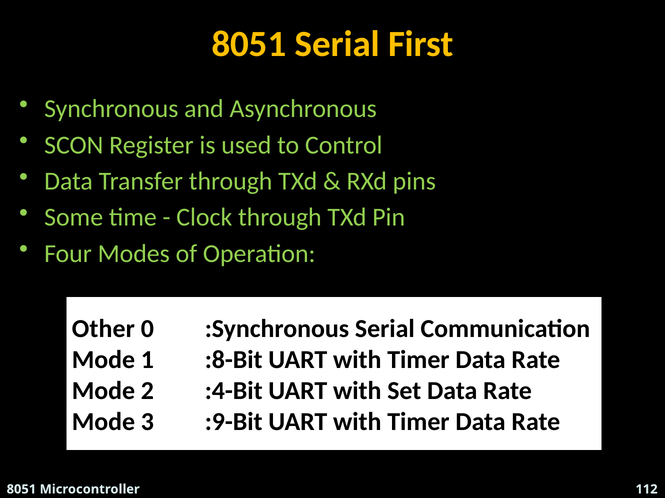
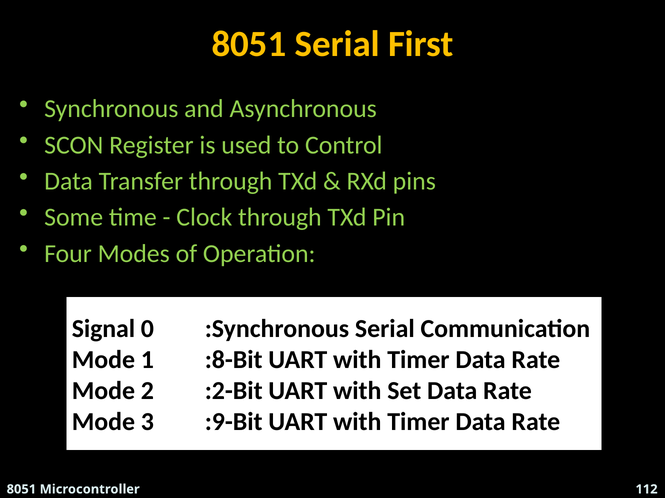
Other: Other -> Signal (103, 329)
:4-Bit: :4-Bit -> :2-Bit (234, 392)
